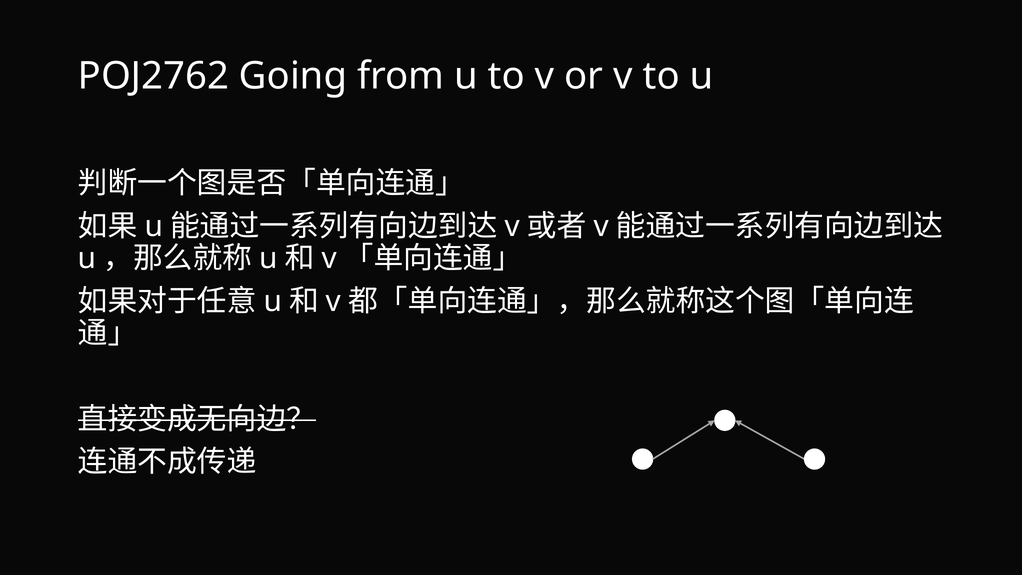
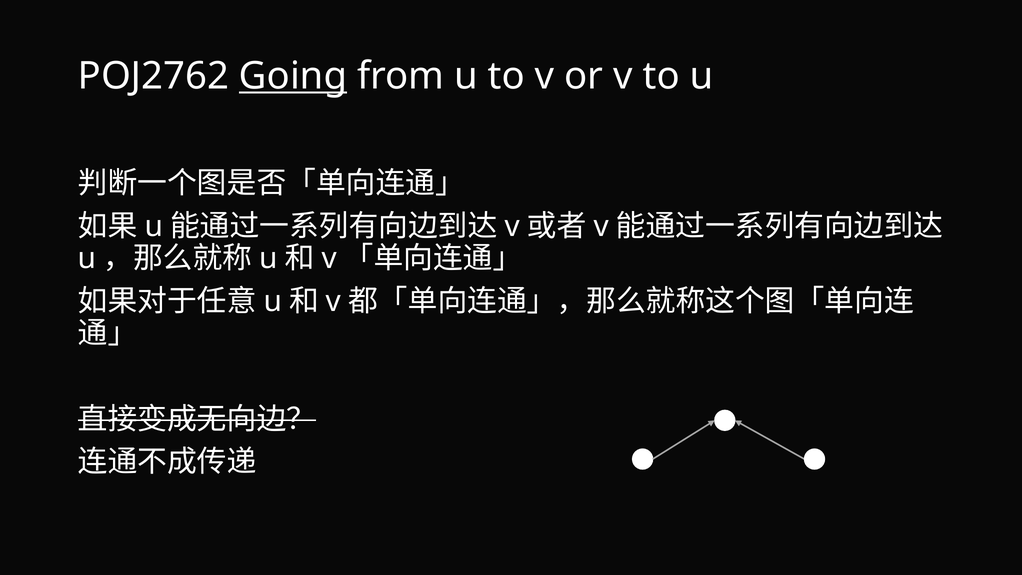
Going underline: none -> present (293, 76)
